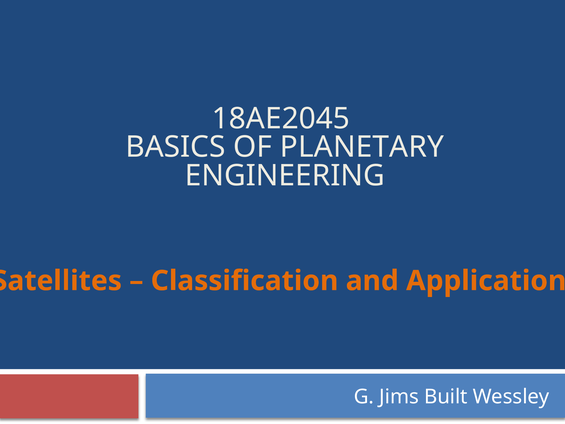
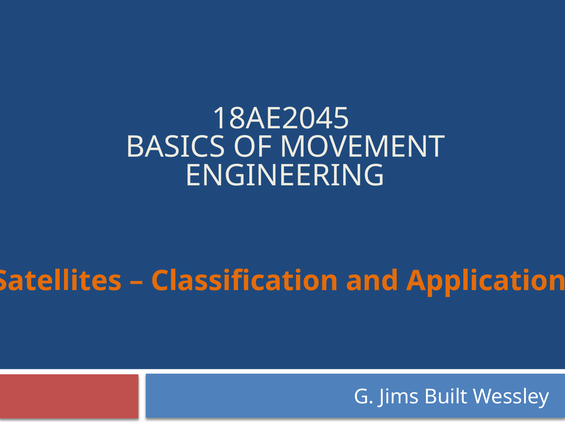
PLANETARY: PLANETARY -> MOVEMENT (362, 147)
